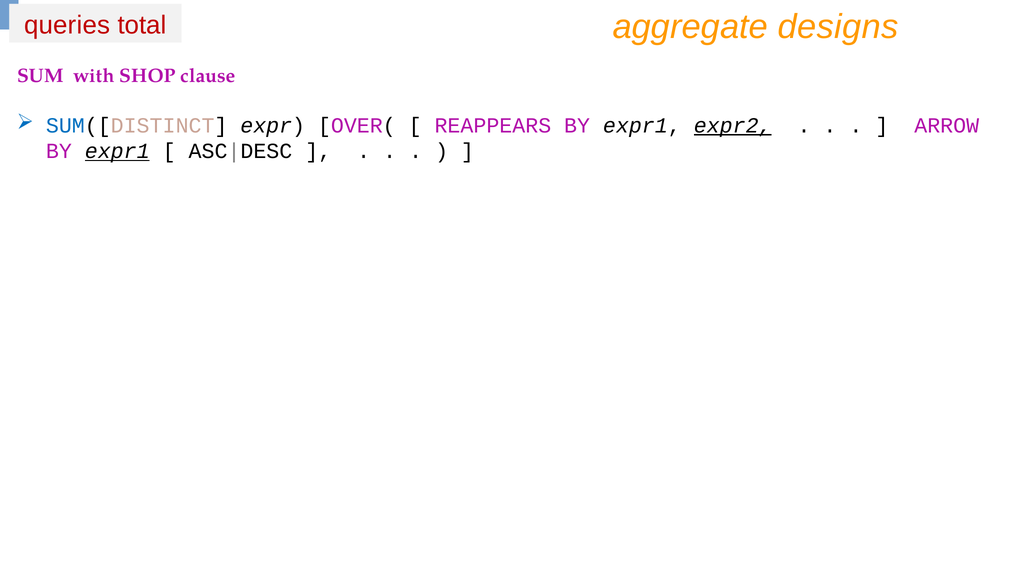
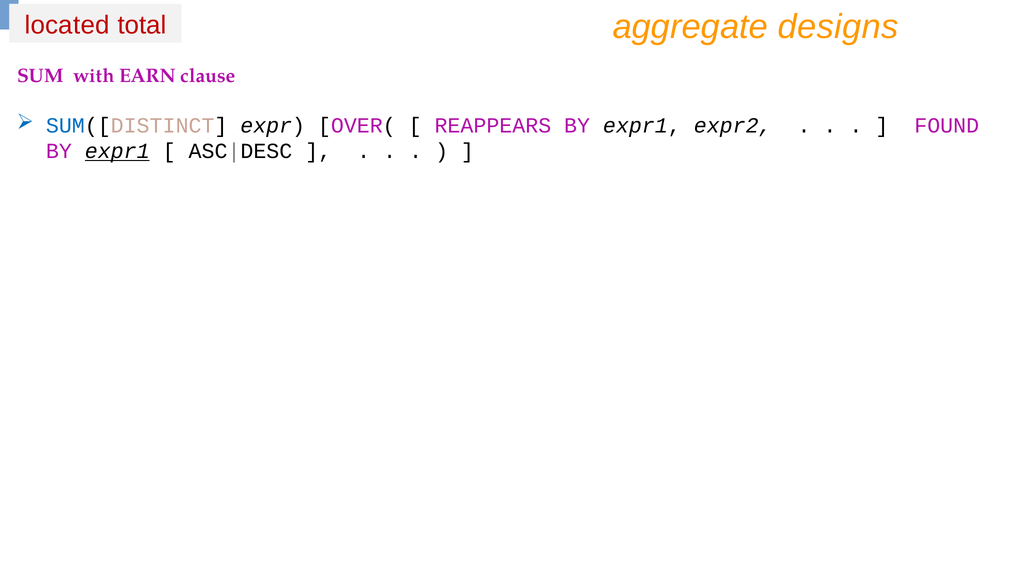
queries: queries -> located (67, 25)
SHOP: SHOP -> EARN (148, 76)
expr2 underline: present -> none (733, 125)
ARROW: ARROW -> FOUND (947, 125)
